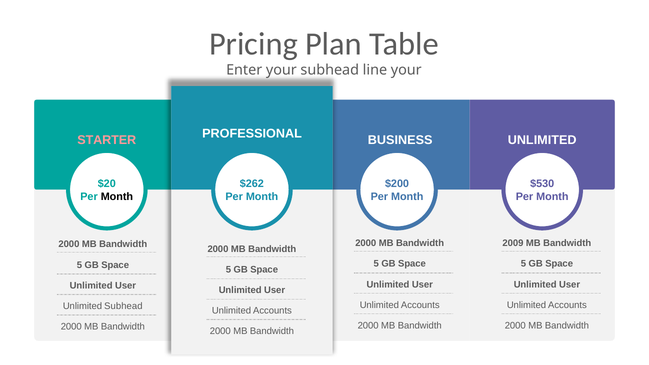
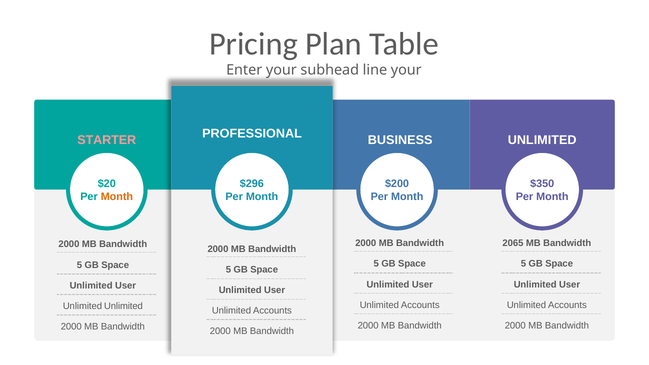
$262: $262 -> $296 (252, 184)
$530: $530 -> $350 (542, 184)
Month colour: black -> orange (117, 197)
2009: 2009 -> 2065 (513, 243)
Unlimited Subhead: Subhead -> Unlimited (123, 306)
